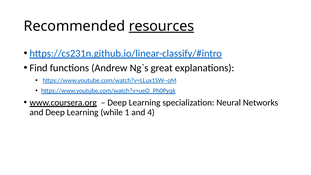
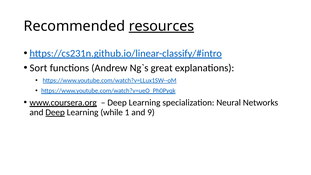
Find: Find -> Sort (38, 68)
Deep underline: none -> present (55, 112)
4: 4 -> 9 (151, 112)
